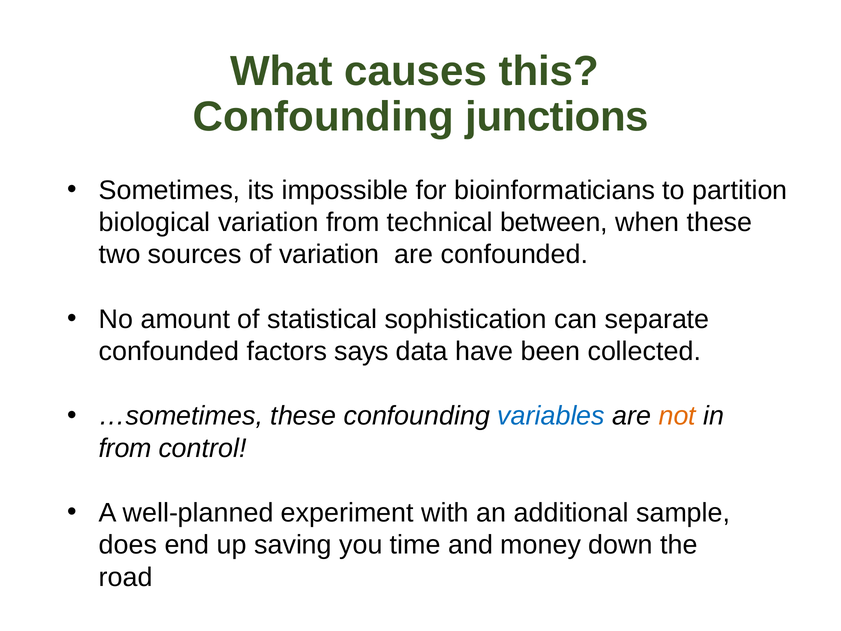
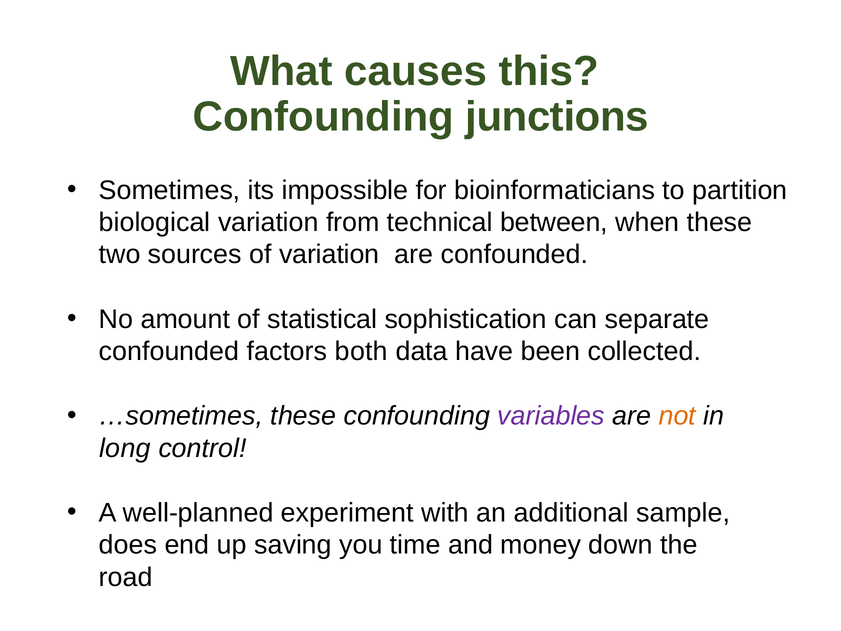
says: says -> both (361, 351)
variables colour: blue -> purple (551, 416)
from: from -> long (125, 448)
